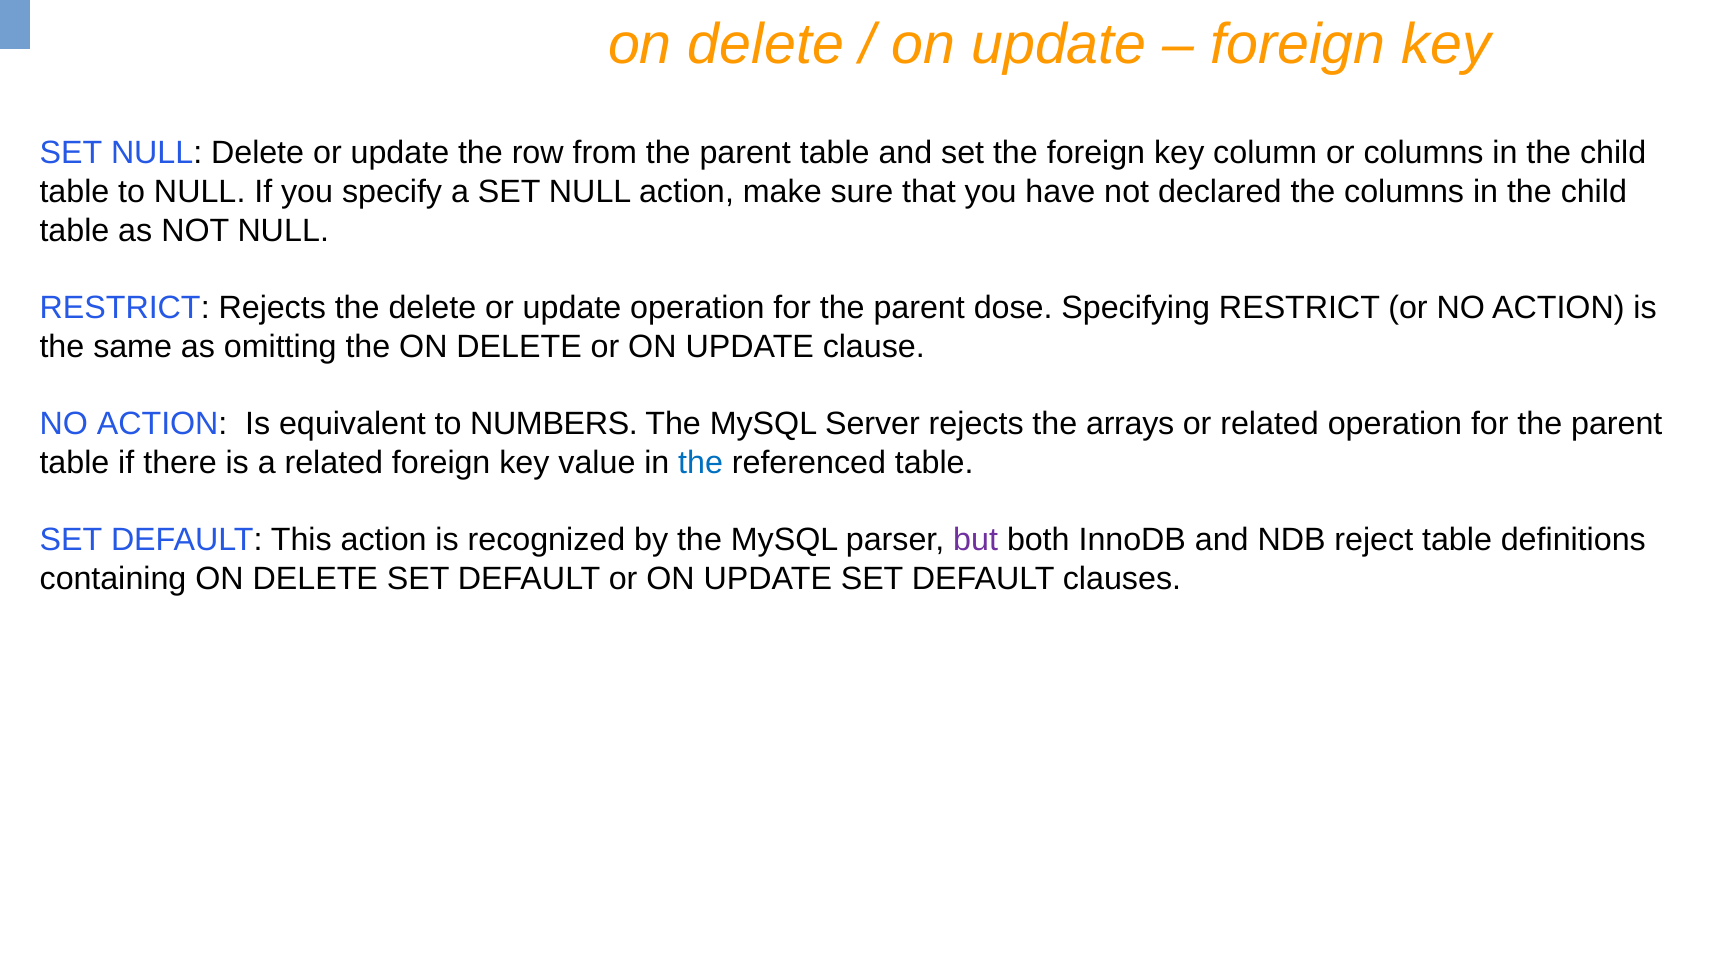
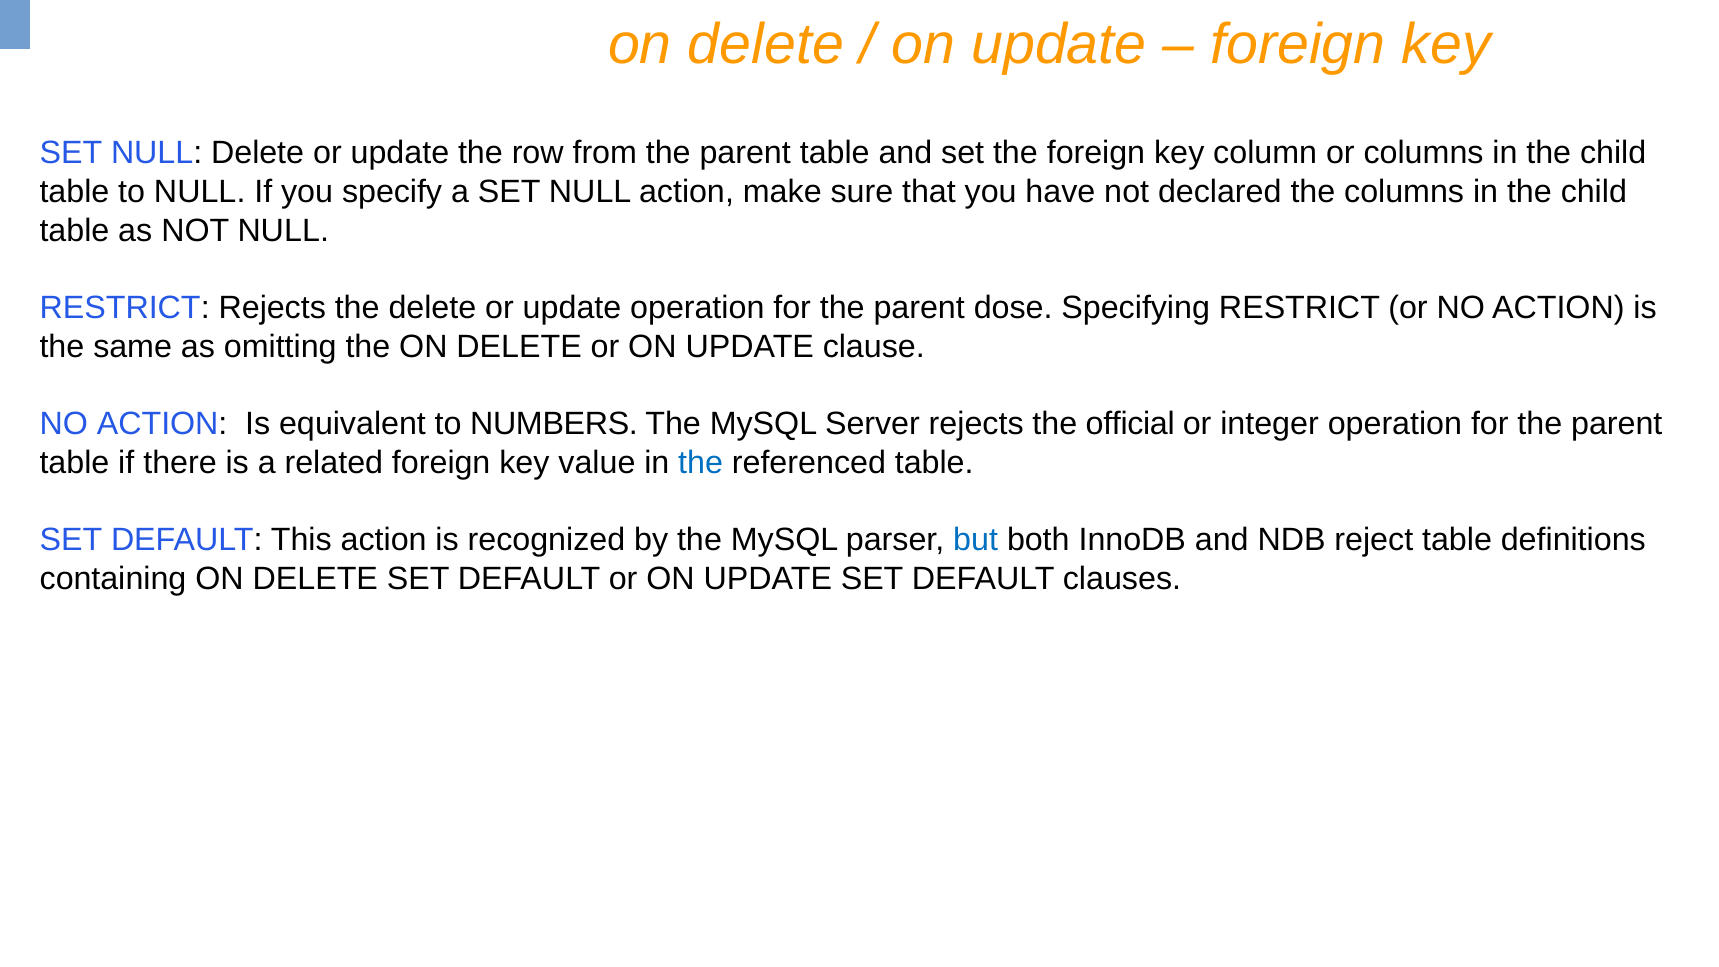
arrays: arrays -> official (1130, 424)
or related: related -> integer (1270, 424)
but colour: purple -> blue (976, 540)
